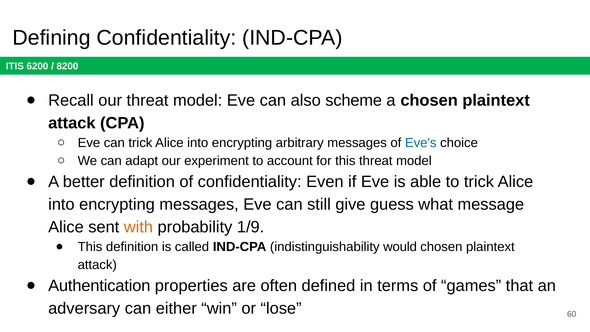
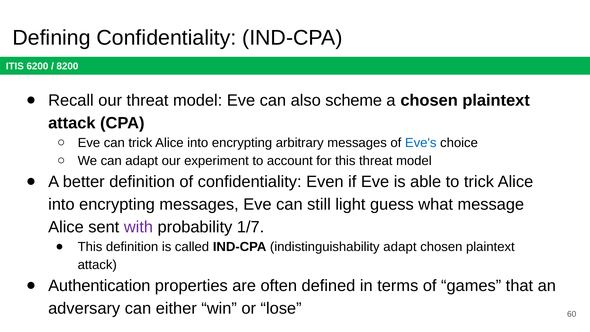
give: give -> light (350, 204)
with colour: orange -> purple (138, 227)
1/9: 1/9 -> 1/7 (251, 227)
indistinguishability would: would -> adapt (400, 247)
